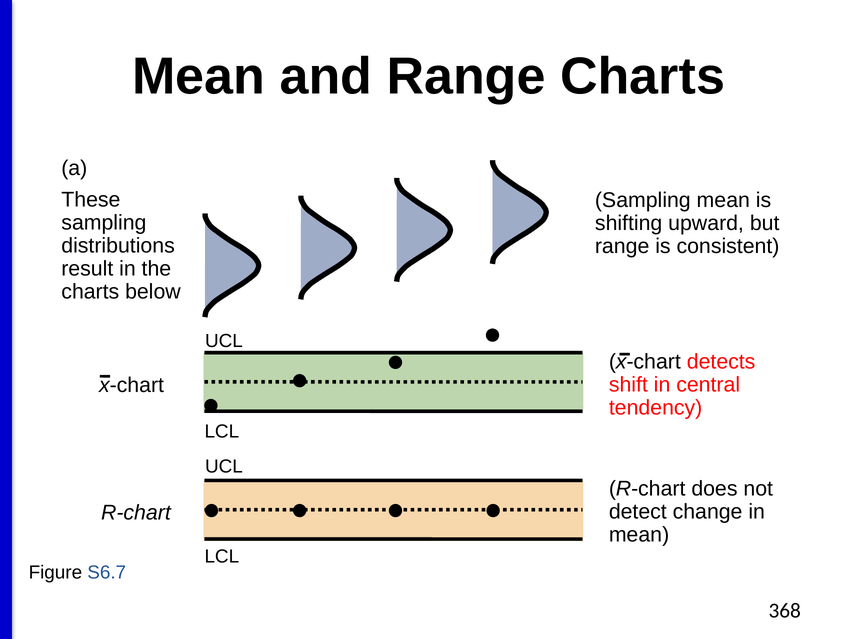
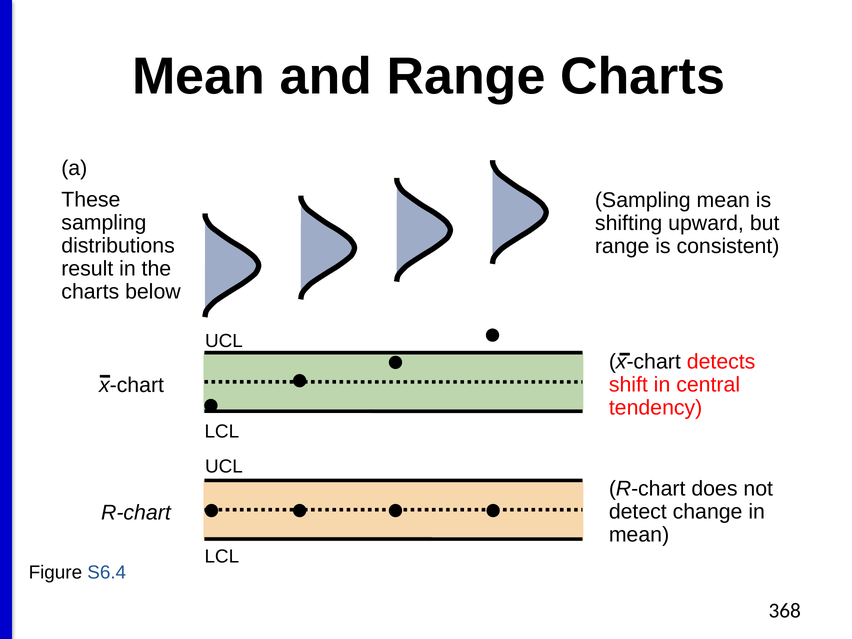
S6.7: S6.7 -> S6.4 (107, 572)
